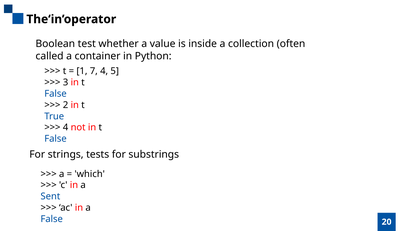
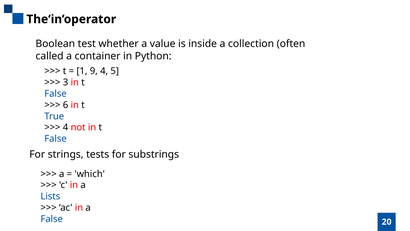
7: 7 -> 9 (94, 71)
2: 2 -> 6 (66, 105)
Sent: Sent -> Lists (50, 196)
